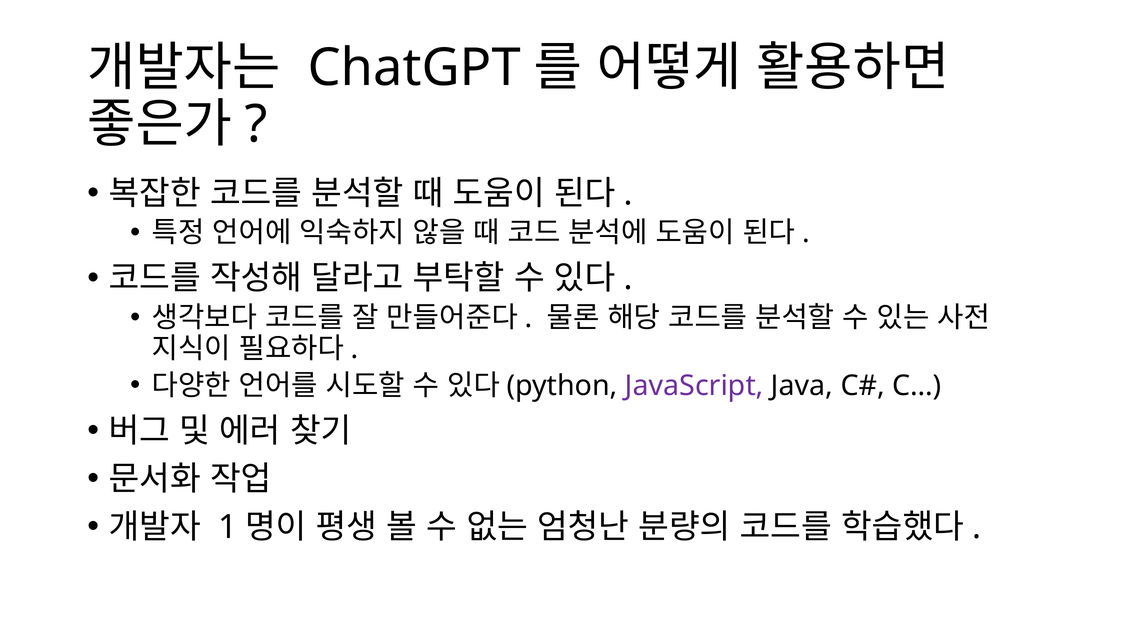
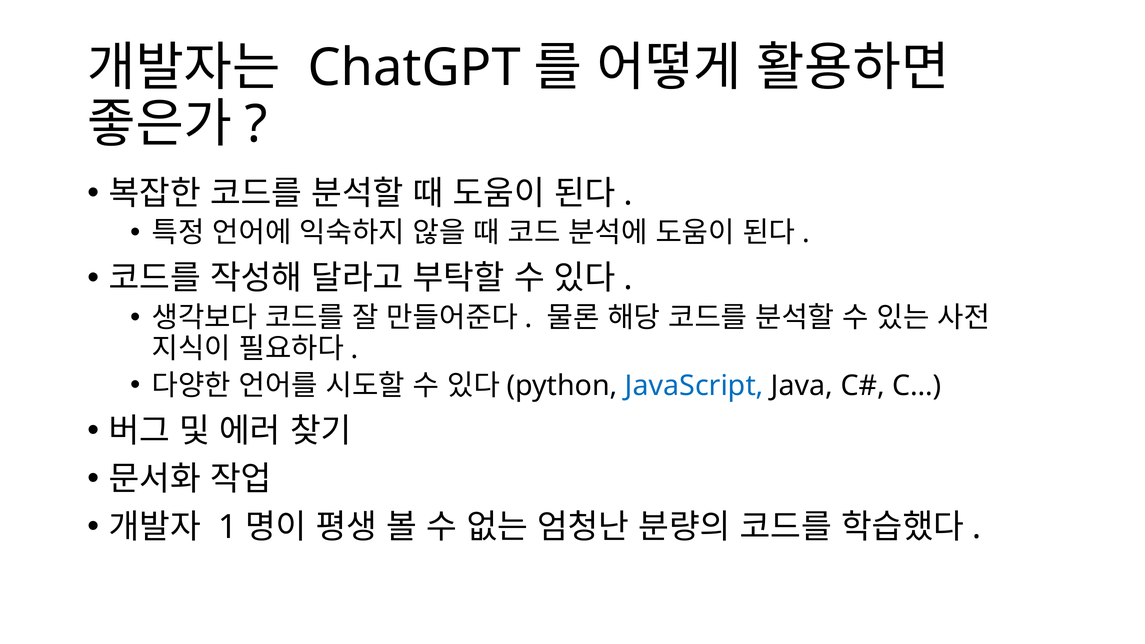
JavaScript colour: purple -> blue (694, 386)
